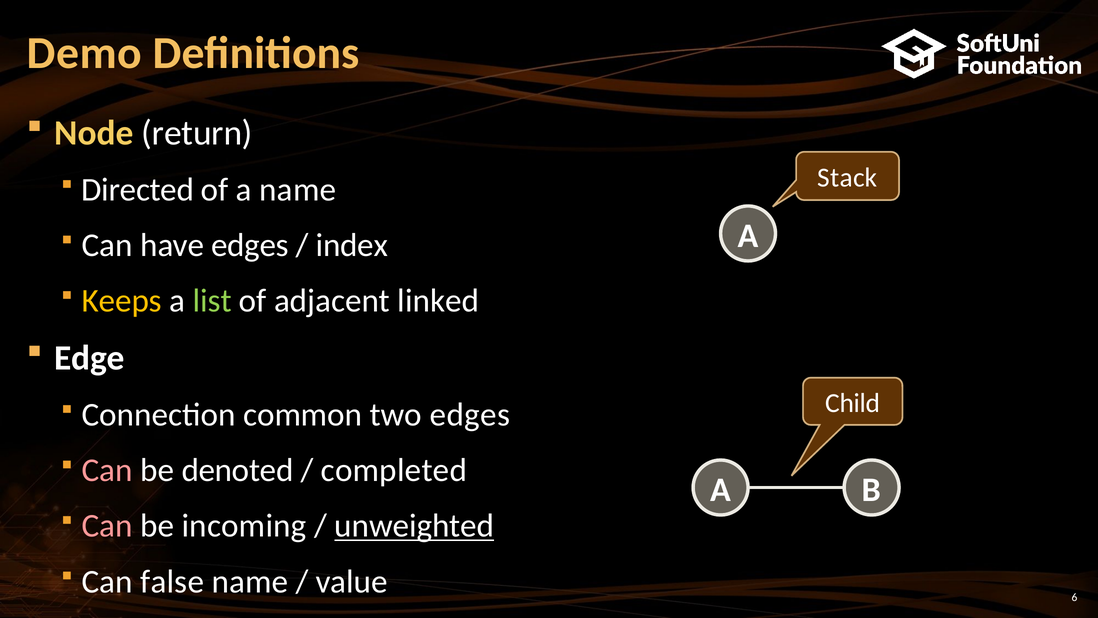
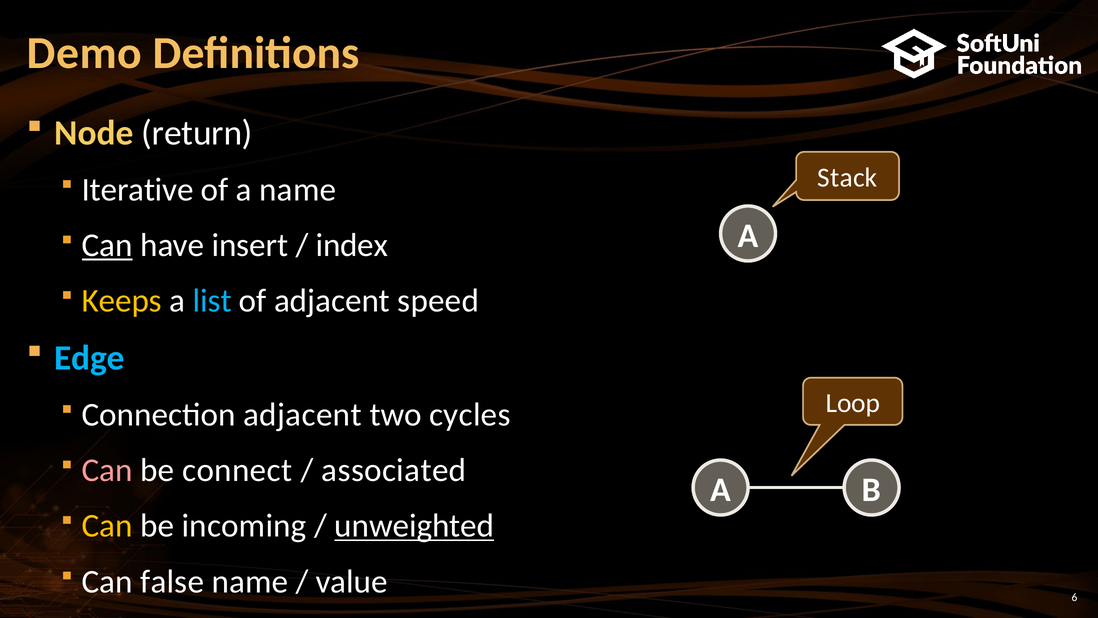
Directed: Directed -> Iterative (138, 190)
Can underline: none -> present (107, 245)
have edges: edges -> insert (250, 245)
list colour: light green -> light blue (212, 301)
linked: linked -> speed (438, 301)
Edge colour: white -> light blue (89, 358)
Child: Child -> Loop (853, 403)
Connection common: common -> adjacent (302, 415)
two edges: edges -> cycles (470, 415)
denoted: denoted -> connect (237, 470)
completed: completed -> associated (394, 470)
Can colour: pink -> yellow (107, 526)
